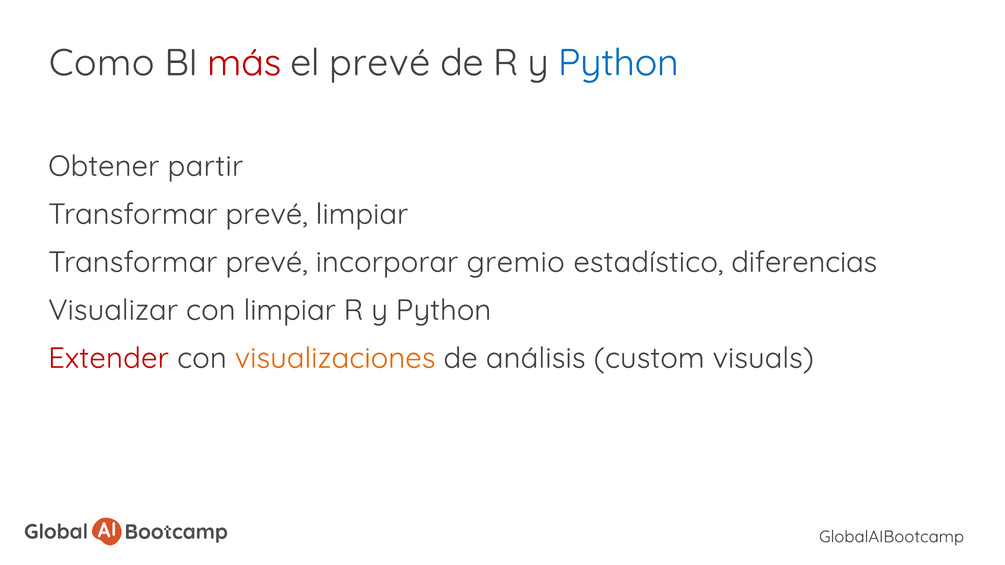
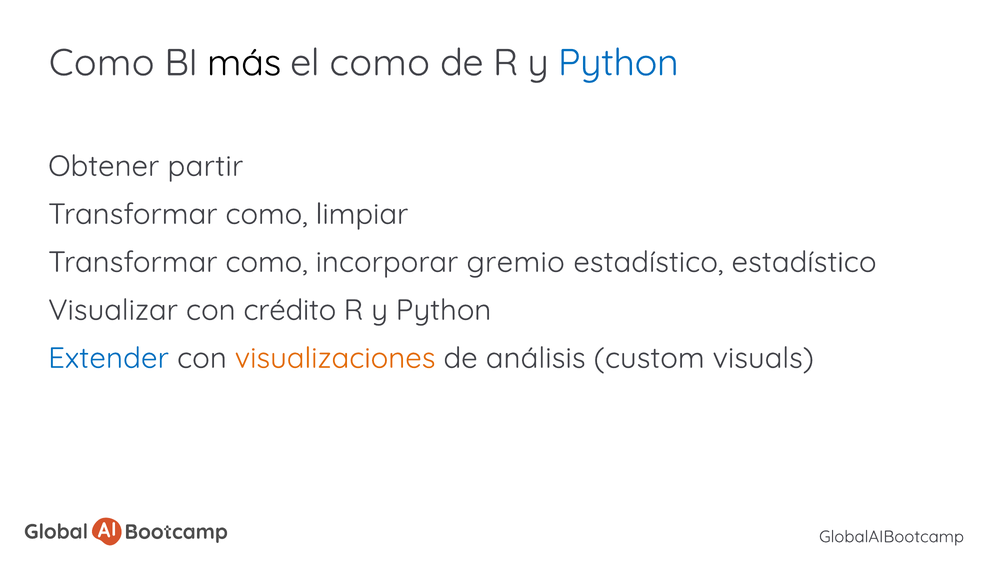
más colour: red -> black (244, 63)
el prevé: prevé -> como (380, 63)
prevé: prevé -> como (267, 214)
prevé: prevé -> como (267, 262)
estadístico diferencias: diferencias -> estadístico (804, 262)
con limpiar: limpiar -> crédito (290, 310)
Extender colour: red -> blue (109, 358)
